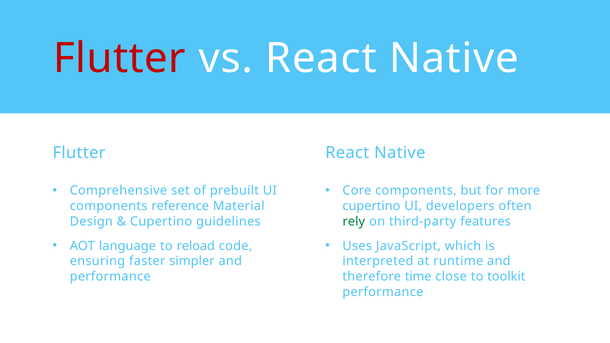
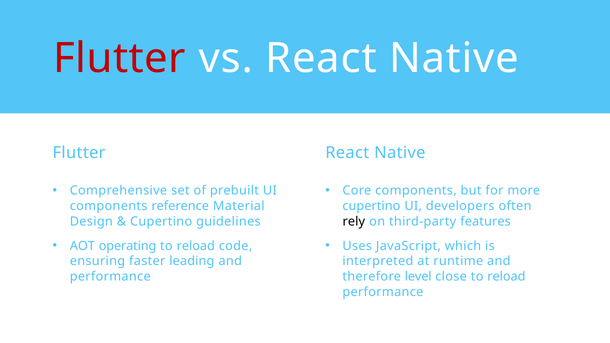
rely colour: green -> black (354, 222)
language: language -> operating (128, 246)
simpler: simpler -> leading (192, 261)
time: time -> level (418, 277)
close to toolkit: toolkit -> reload (506, 277)
